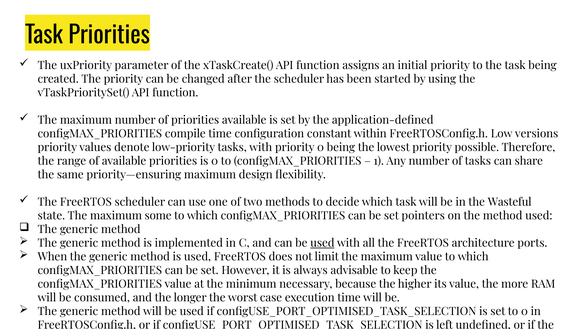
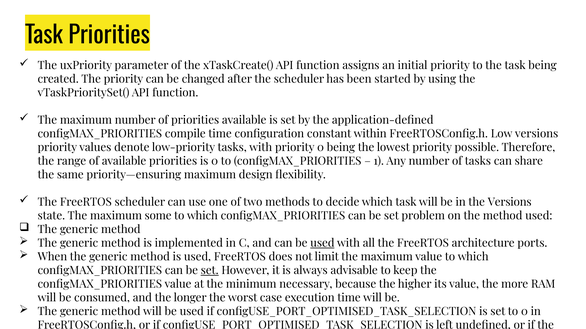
the Wasteful: Wasteful -> Versions (510, 203)
pointers: pointers -> problem (423, 216)
set underline: none -> present (210, 271)
